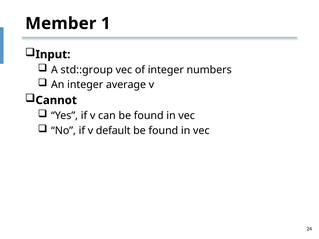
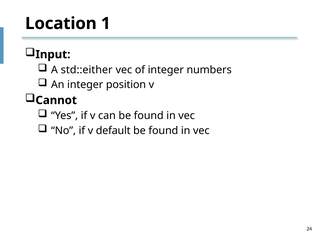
Member: Member -> Location (61, 23)
std::group: std::group -> std::either (87, 70)
average: average -> position (126, 85)
